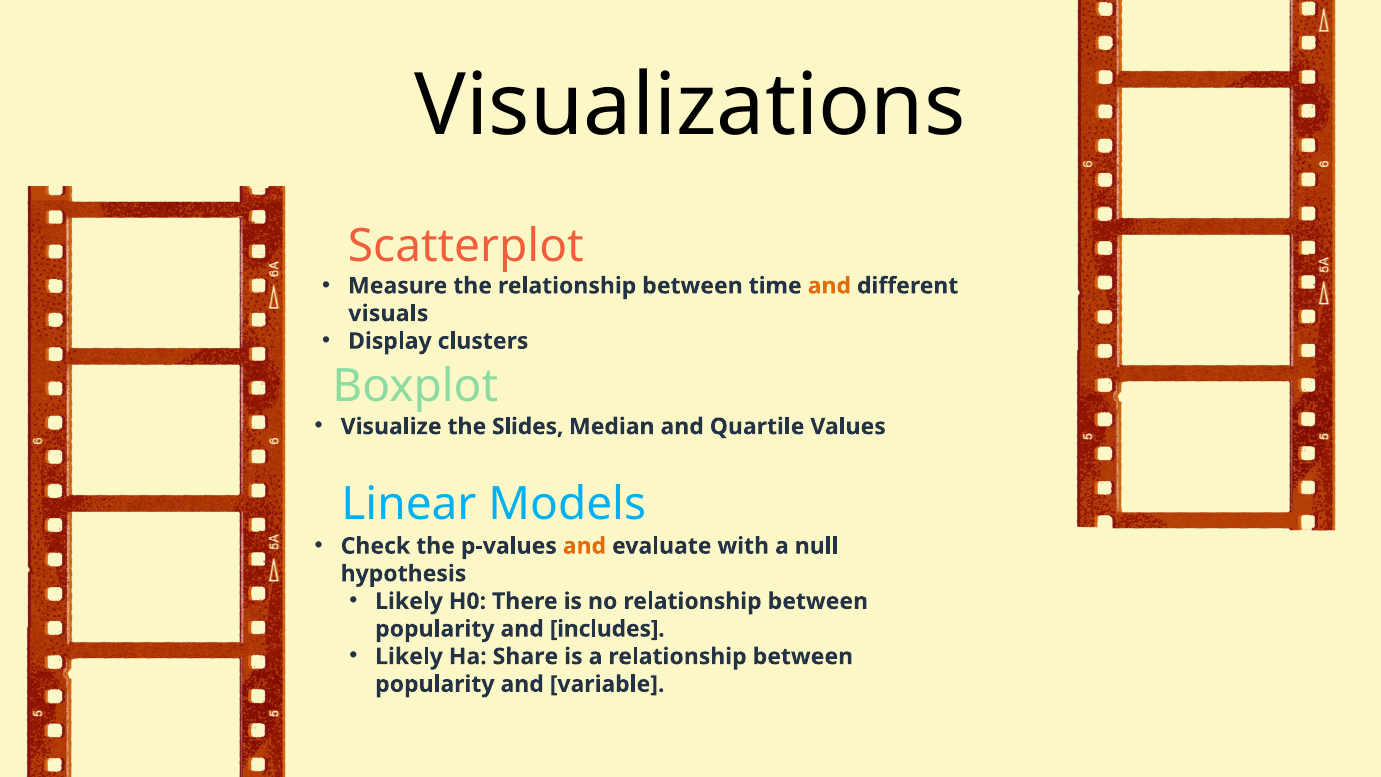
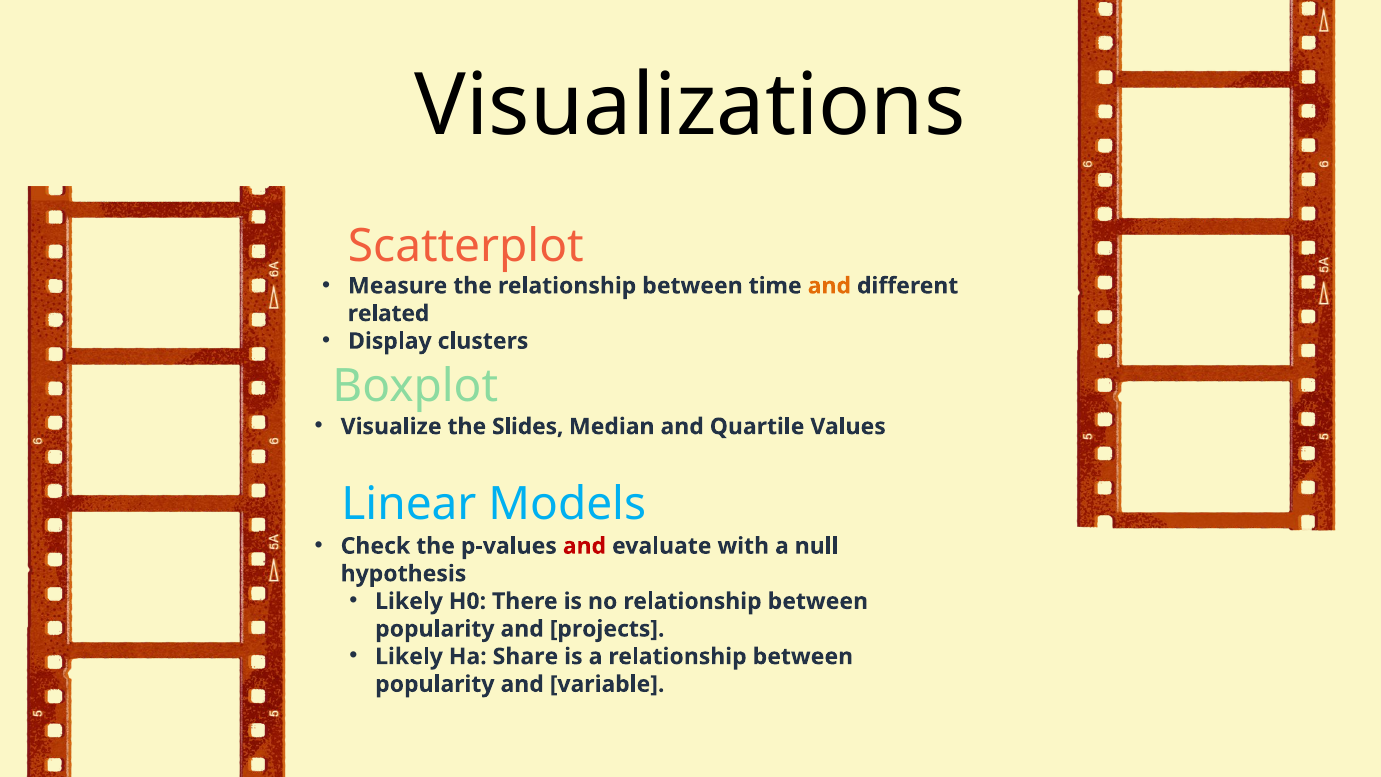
visuals: visuals -> related (389, 313)
and colour: orange -> red (584, 546)
includes: includes -> projects (607, 629)
